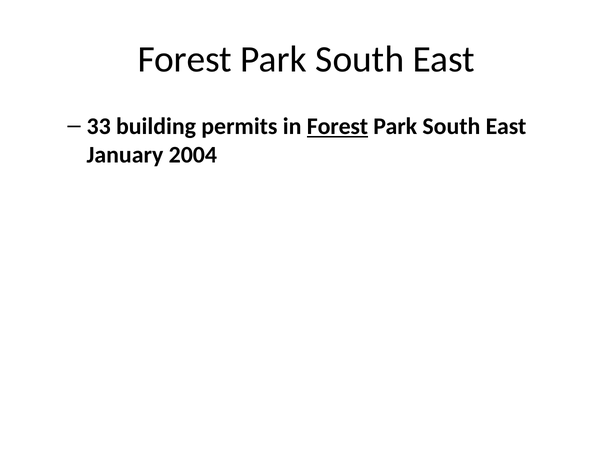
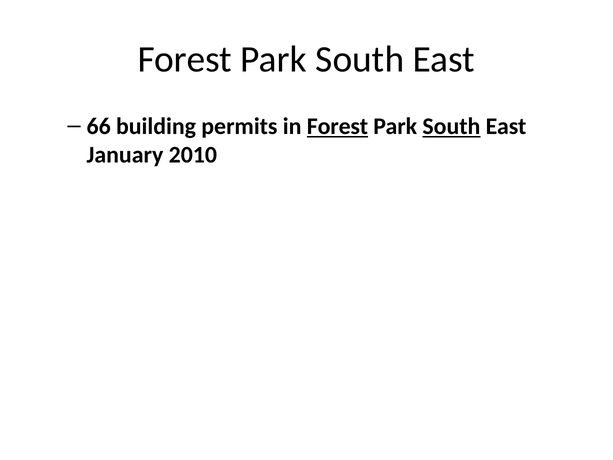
33: 33 -> 66 (99, 126)
South underline: none -> present (451, 126)
2004: 2004 -> 2010 (193, 155)
